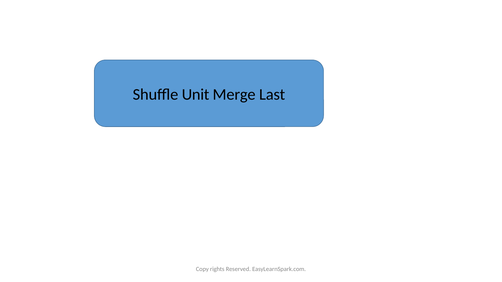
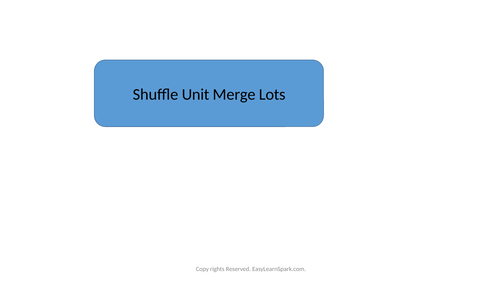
Last: Last -> Lots (272, 95)
